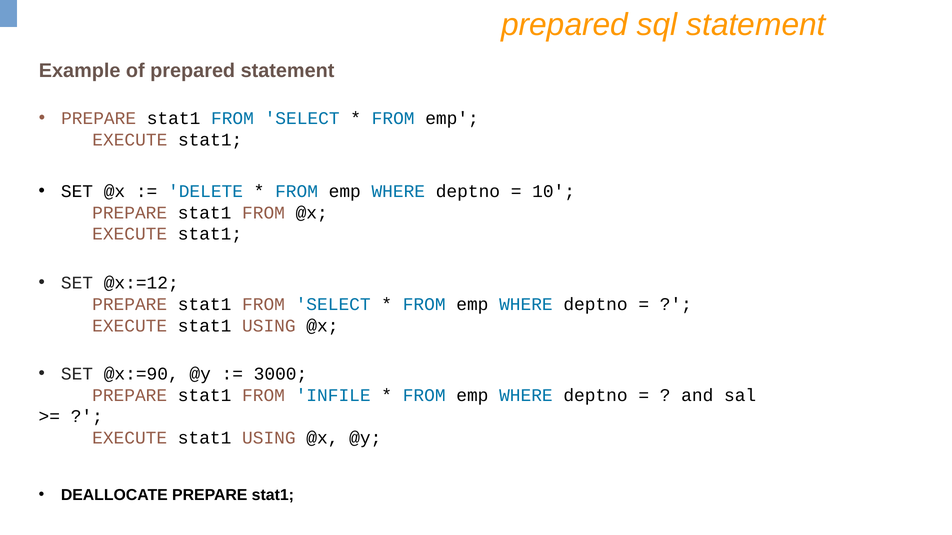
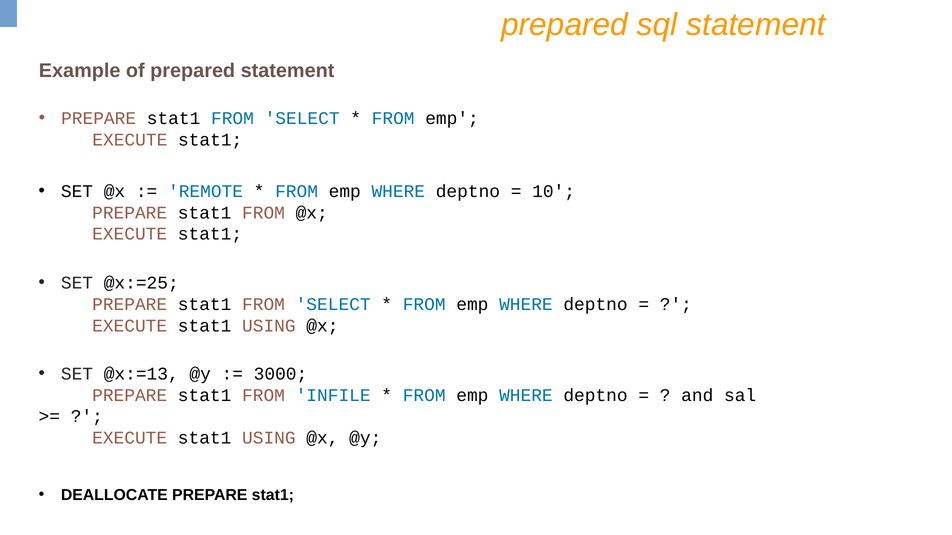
DELETE: DELETE -> REMOTE (206, 191)
@x:=12: @x:=12 -> @x:=25 (141, 283)
@x:=90: @x:=90 -> @x:=13 (141, 374)
